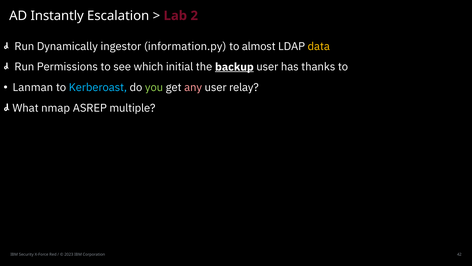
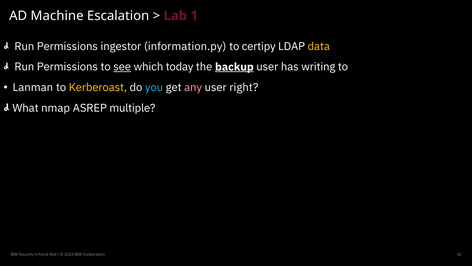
Instantly: Instantly -> Machine (57, 16)
2: 2 -> 1 (194, 16)
Dynamically: Dynamically -> Permissions (67, 46)
almost: almost -> certipy (259, 46)
see underline: none -> present (122, 67)
initial: initial -> today (180, 67)
thanks: thanks -> writing (318, 67)
Kerberoast colour: light blue -> yellow (98, 87)
you colour: light green -> light blue (154, 87)
relay: relay -> right (244, 87)
